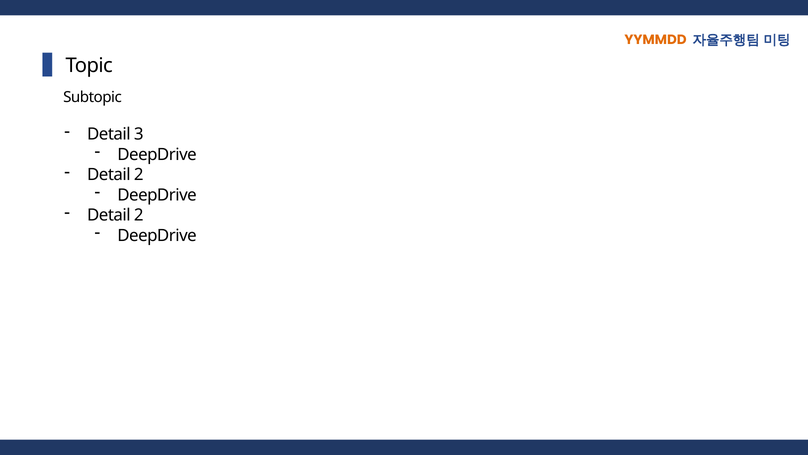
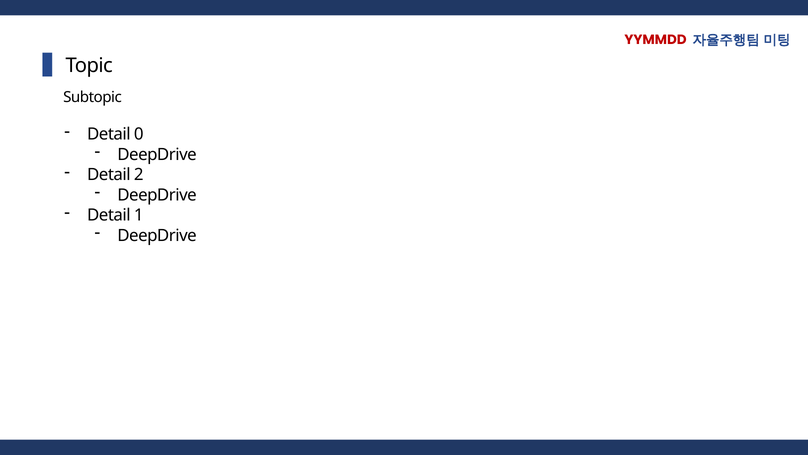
YYMMDD colour: orange -> red (655, 40)
3: 3 -> 0 (139, 134)
2: 2 -> 1 (139, 215)
